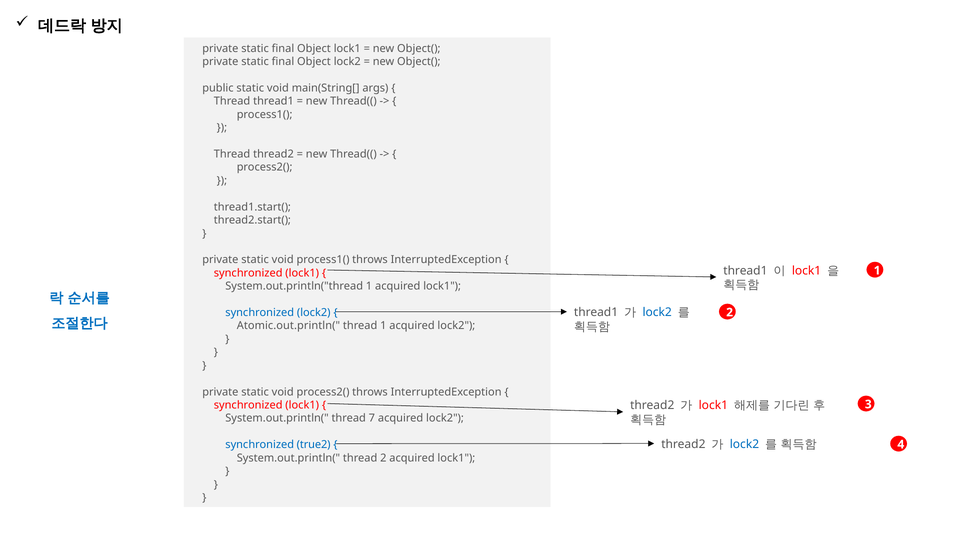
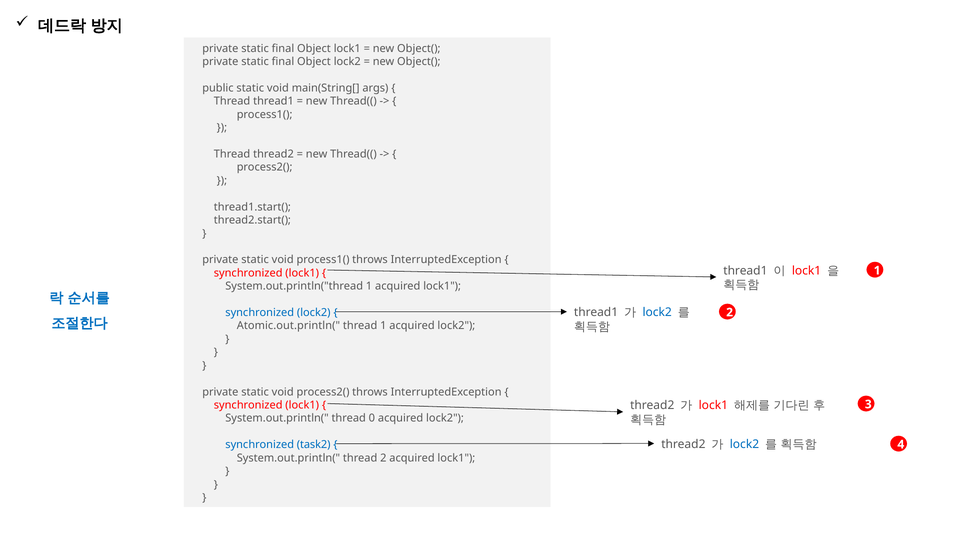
7: 7 -> 0 (372, 419)
true2: true2 -> task2 (314, 445)
